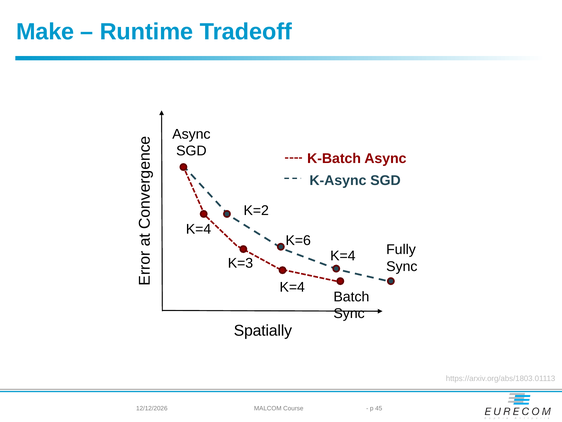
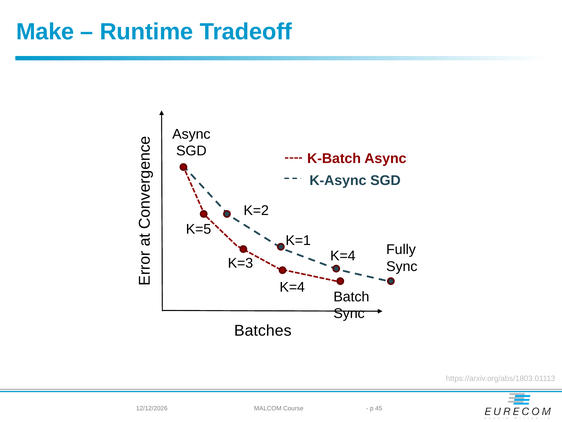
K=4: K=4 -> K=5 (199, 229)
K=6: K=6 -> K=1 (298, 240)
Spatially: Spatially -> Batches (263, 330)
